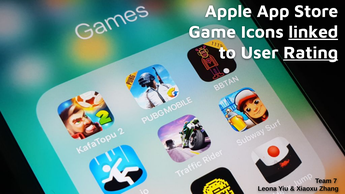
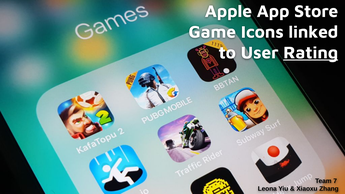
linked underline: present -> none (313, 32)
